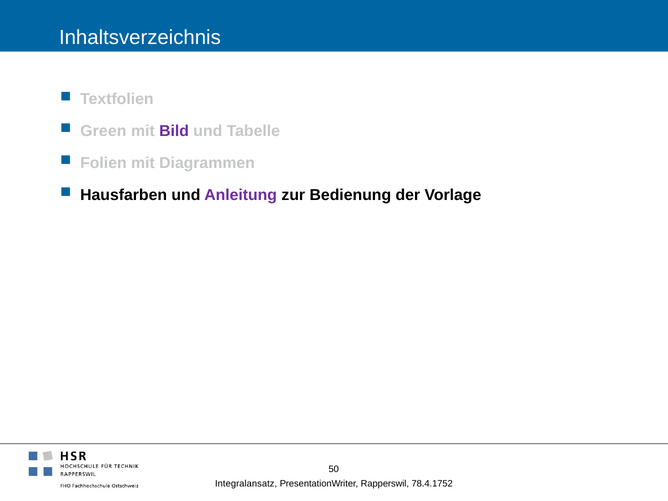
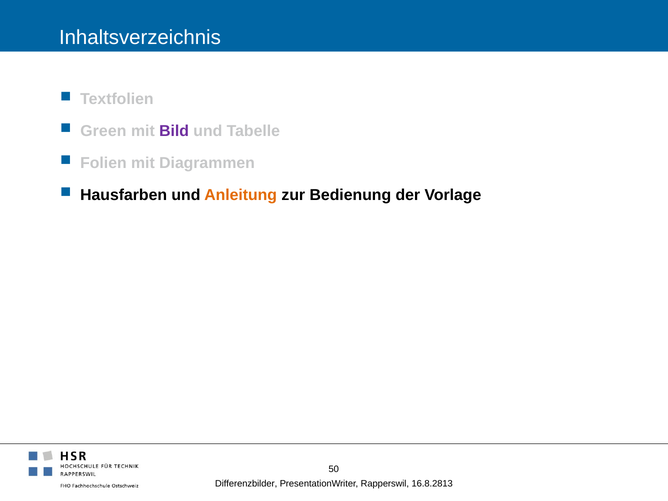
Anleitung colour: purple -> orange (241, 195)
Integralansatz: Integralansatz -> Differenzbilder (246, 484)
78.4.1752: 78.4.1752 -> 16.8.2813 (432, 484)
